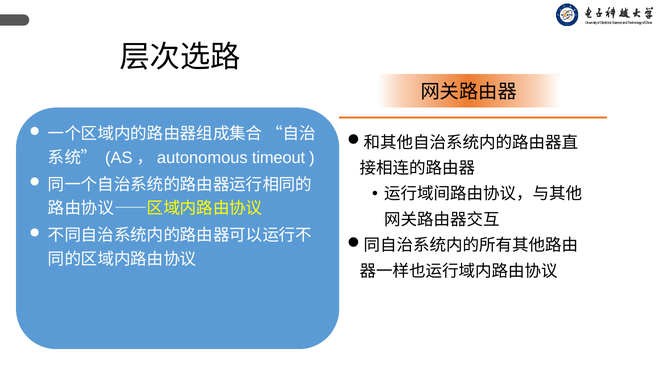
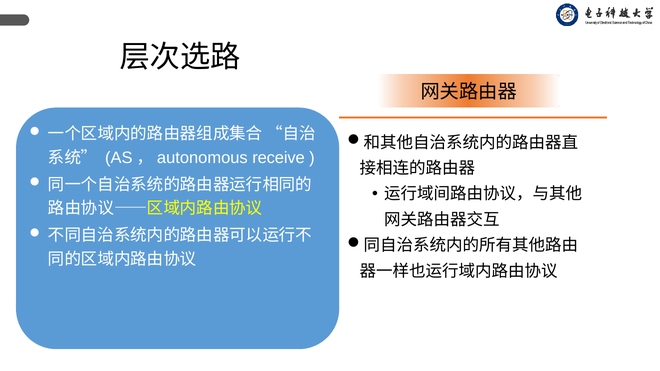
timeout: timeout -> receive (279, 158)
